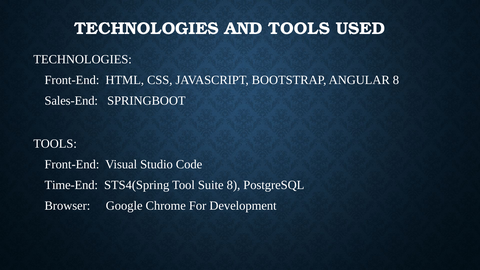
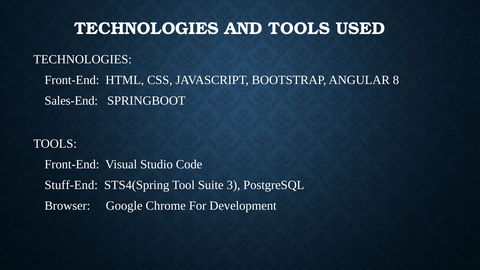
Time-End: Time-End -> Stuff-End (71, 185)
Suite 8: 8 -> 3 (233, 185)
